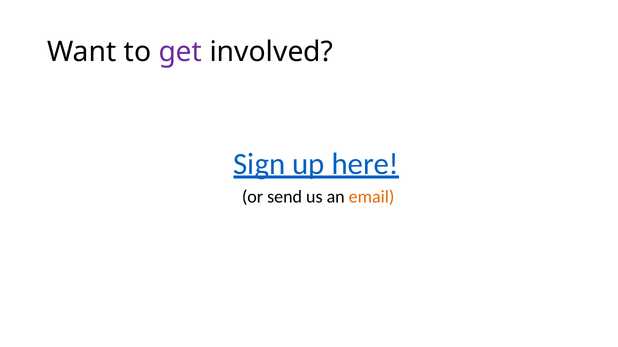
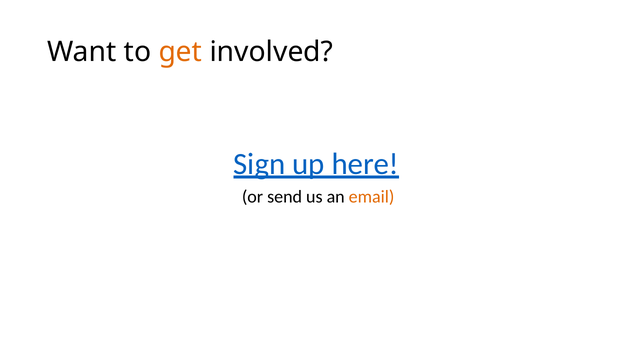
get colour: purple -> orange (180, 52)
